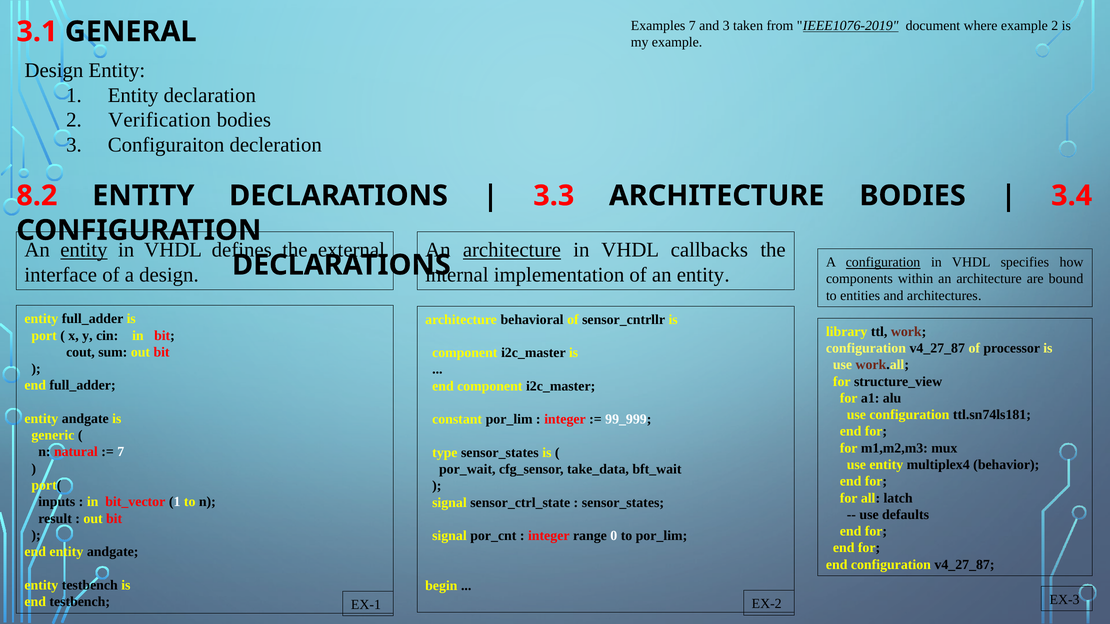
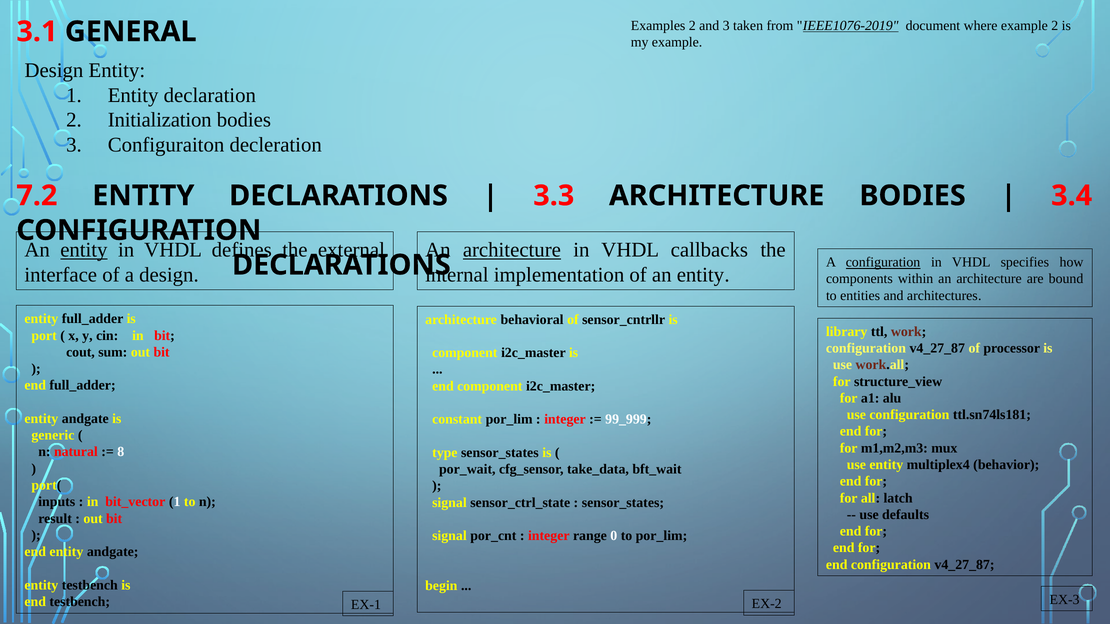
Examples 7: 7 -> 2 (692, 26)
Verification: Verification -> Initialization (160, 120)
8.2: 8.2 -> 7.2 (37, 196)
7: 7 -> 8 (121, 452)
